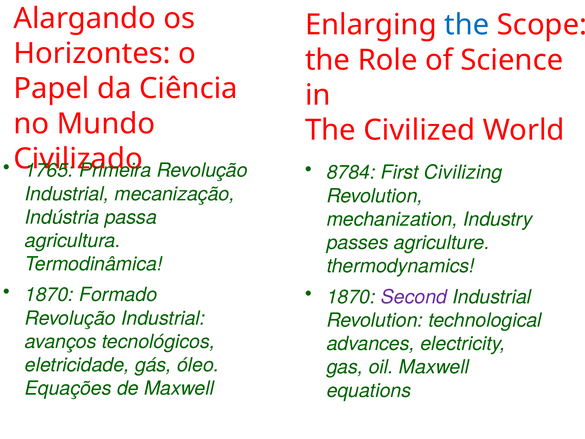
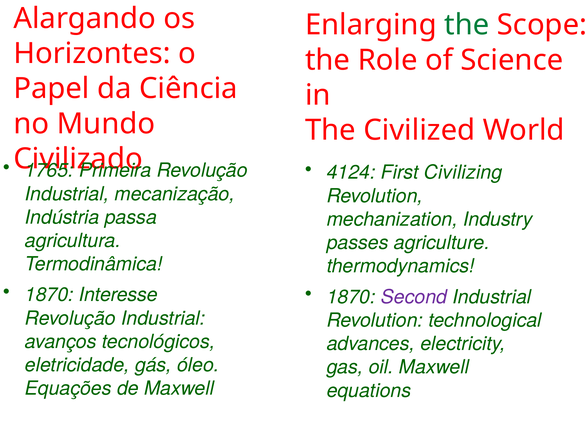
the colour: blue -> green (467, 25)
8784: 8784 -> 4124 (351, 172)
Formado: Formado -> Interesse (118, 295)
